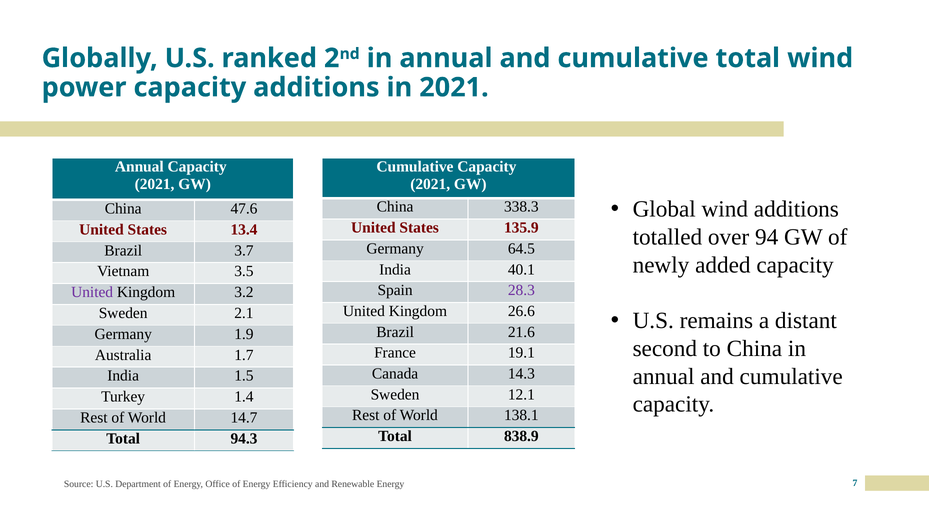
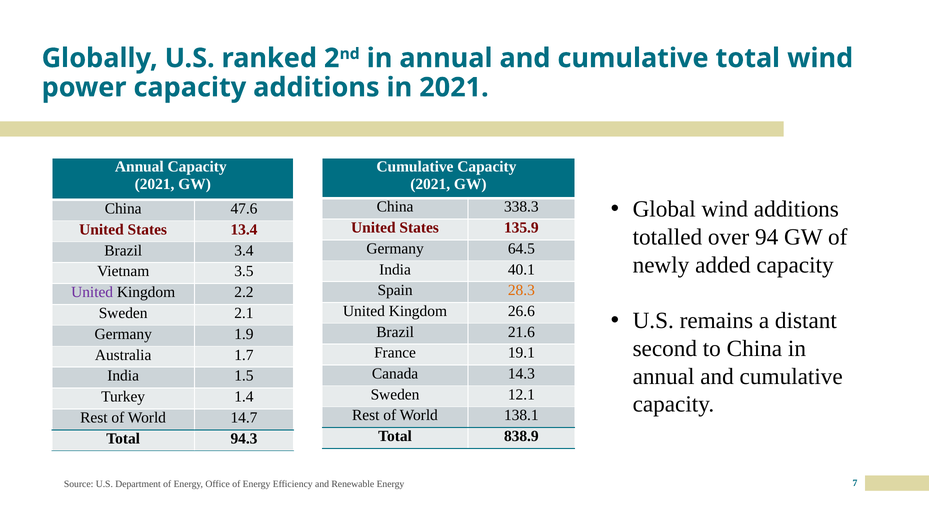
3.7: 3.7 -> 3.4 (244, 251)
28.3 colour: purple -> orange (521, 291)
3.2: 3.2 -> 2.2 (244, 293)
